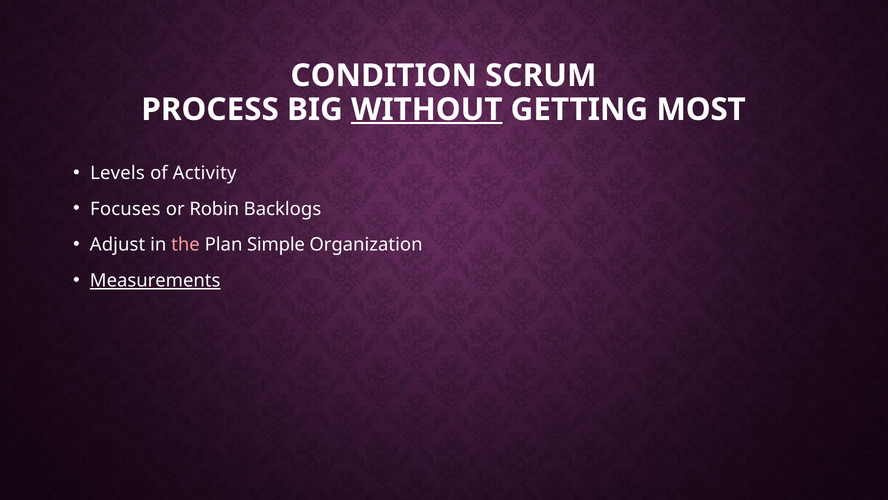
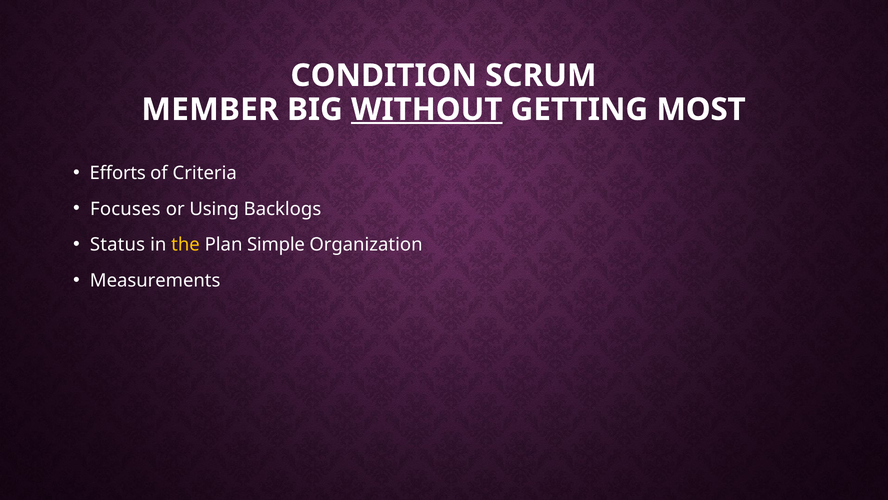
PROCESS: PROCESS -> MEMBER (210, 109)
Levels: Levels -> Efforts (118, 173)
Activity: Activity -> Criteria (205, 173)
Robin: Robin -> Using (214, 209)
Adjust: Adjust -> Status (118, 245)
the colour: pink -> yellow (185, 245)
Measurements underline: present -> none (155, 281)
